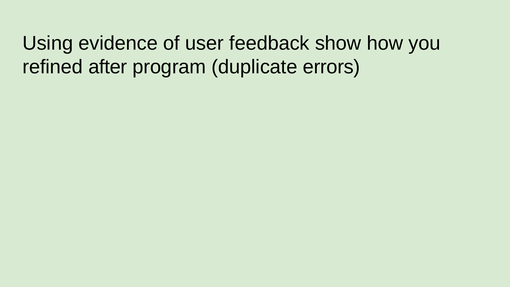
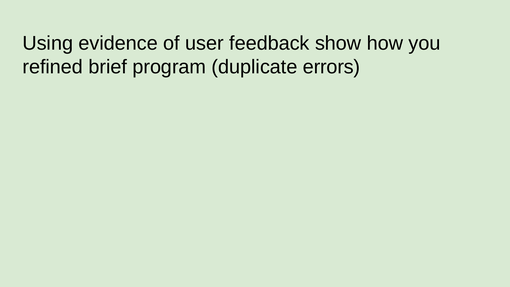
after: after -> brief (108, 67)
